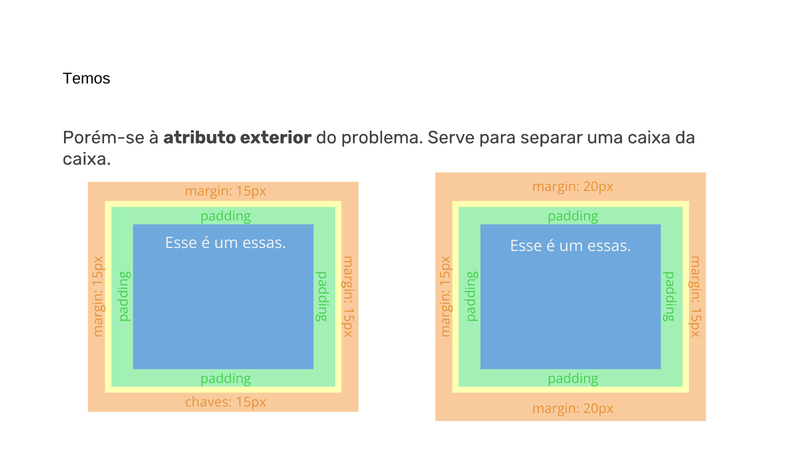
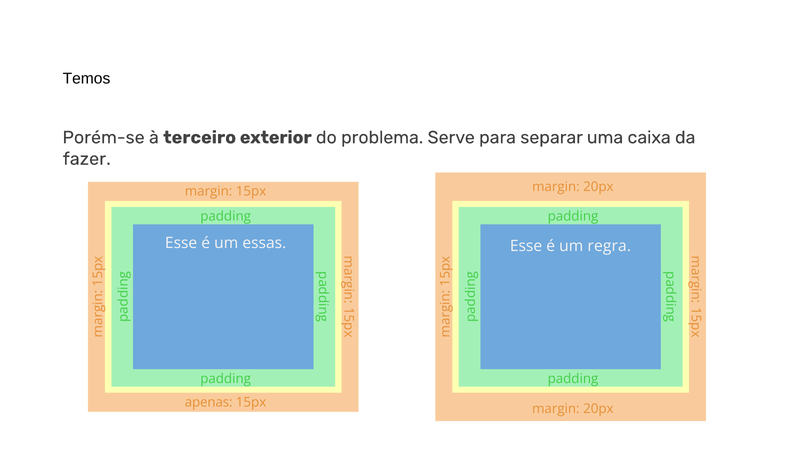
atributo: atributo -> terceiro (200, 137)
caixa: caixa -> fazer (87, 159)
essas: essas -> regra (609, 246)
chaves: chaves -> apenas (209, 402)
